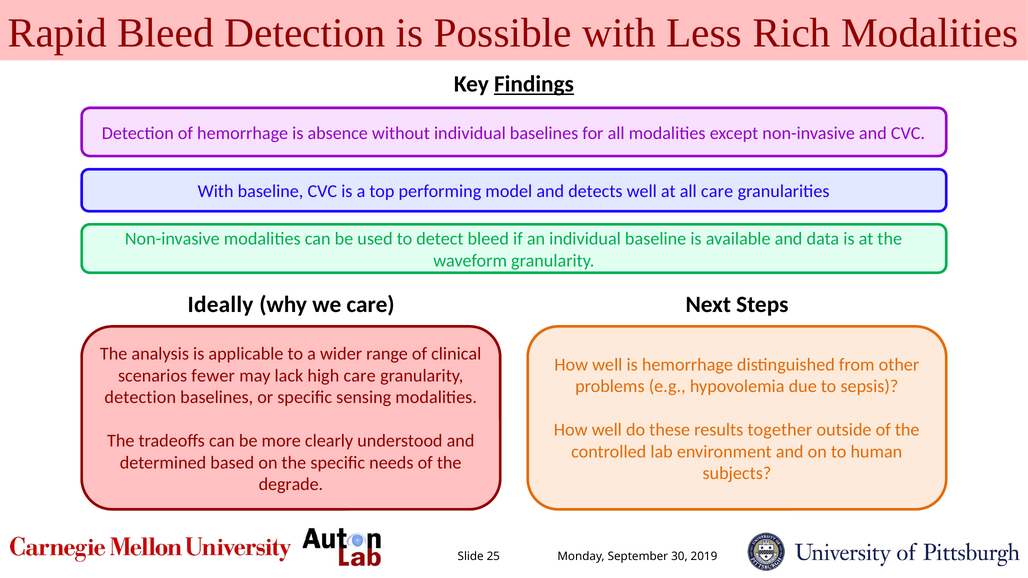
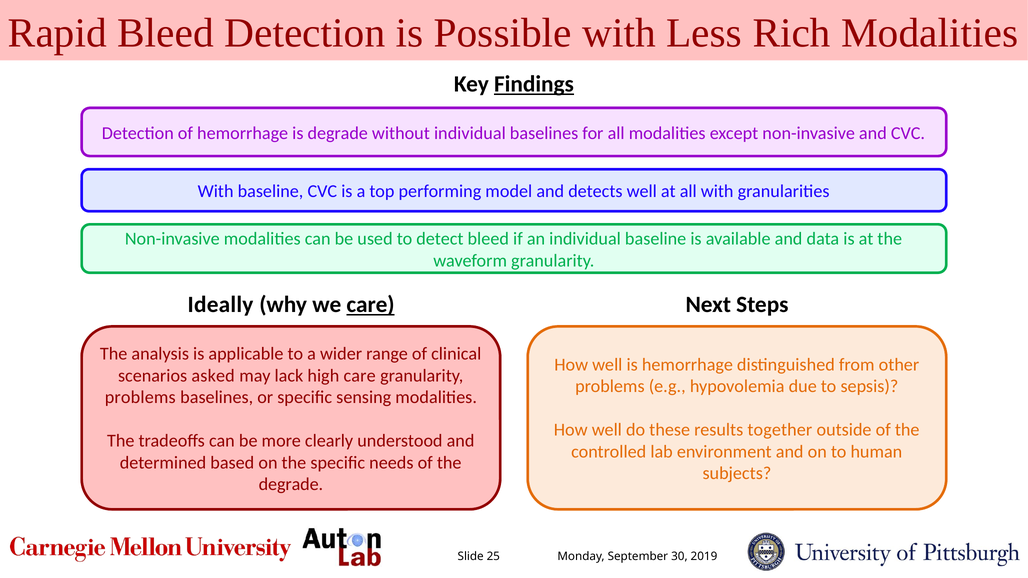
is absence: absence -> degrade (338, 133)
all care: care -> with (717, 192)
care underline: none -> present (371, 305)
fewer: fewer -> asked (213, 376)
detection: detection -> problems (140, 398)
